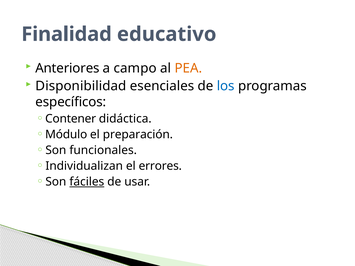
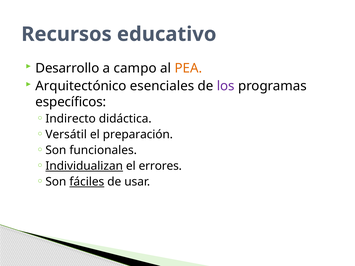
Finalidad: Finalidad -> Recursos (66, 34)
Anteriores: Anteriores -> Desarrollo (67, 68)
Disponibilidad: Disponibilidad -> Arquitectónico (81, 86)
los colour: blue -> purple (226, 86)
Contener: Contener -> Indirecto (71, 119)
Módulo: Módulo -> Versátil (66, 135)
Individualizan underline: none -> present (84, 166)
